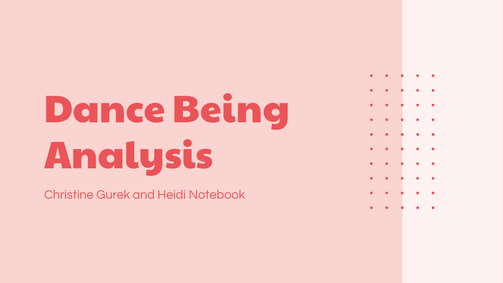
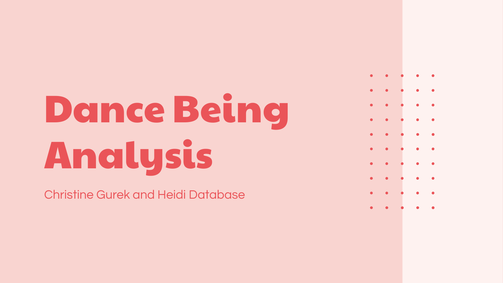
Notebook: Notebook -> Database (217, 195)
